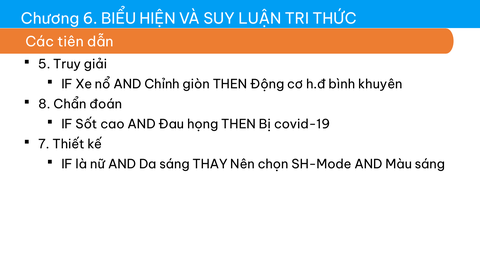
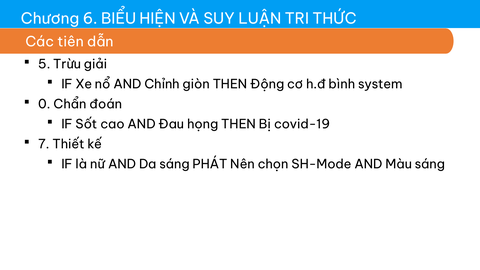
Truy: Truy -> Trừu (67, 64)
khuyên: khuyên -> system (380, 84)
8: 8 -> 0 (44, 104)
THAY: THAY -> PHÁT (210, 164)
